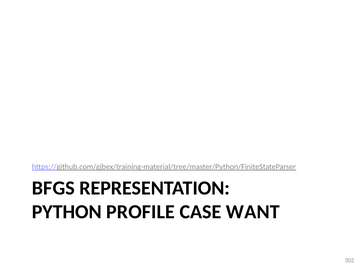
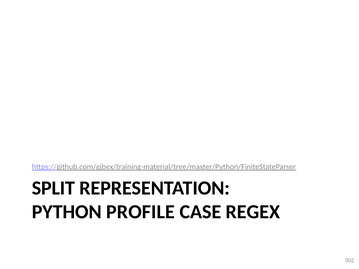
BFGS: BFGS -> SPLIT (53, 188)
WANT: WANT -> REGEX (253, 212)
